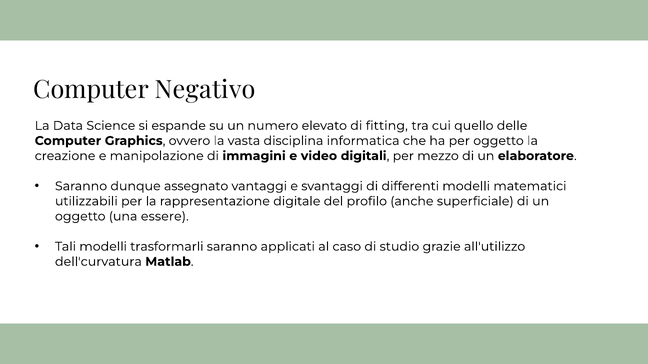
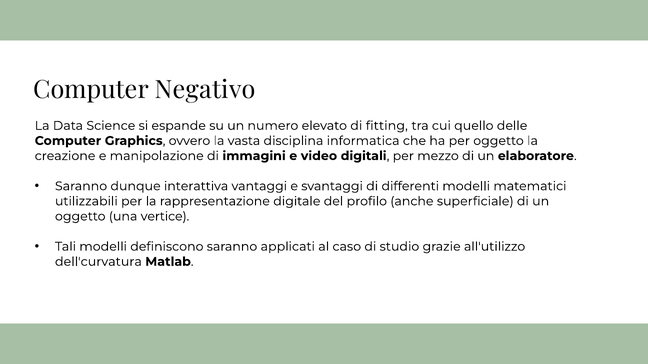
assegnato: assegnato -> interattiva (196, 186)
essere: essere -> vertice (165, 217)
trasformarli: trasformarli -> definiscono (167, 247)
